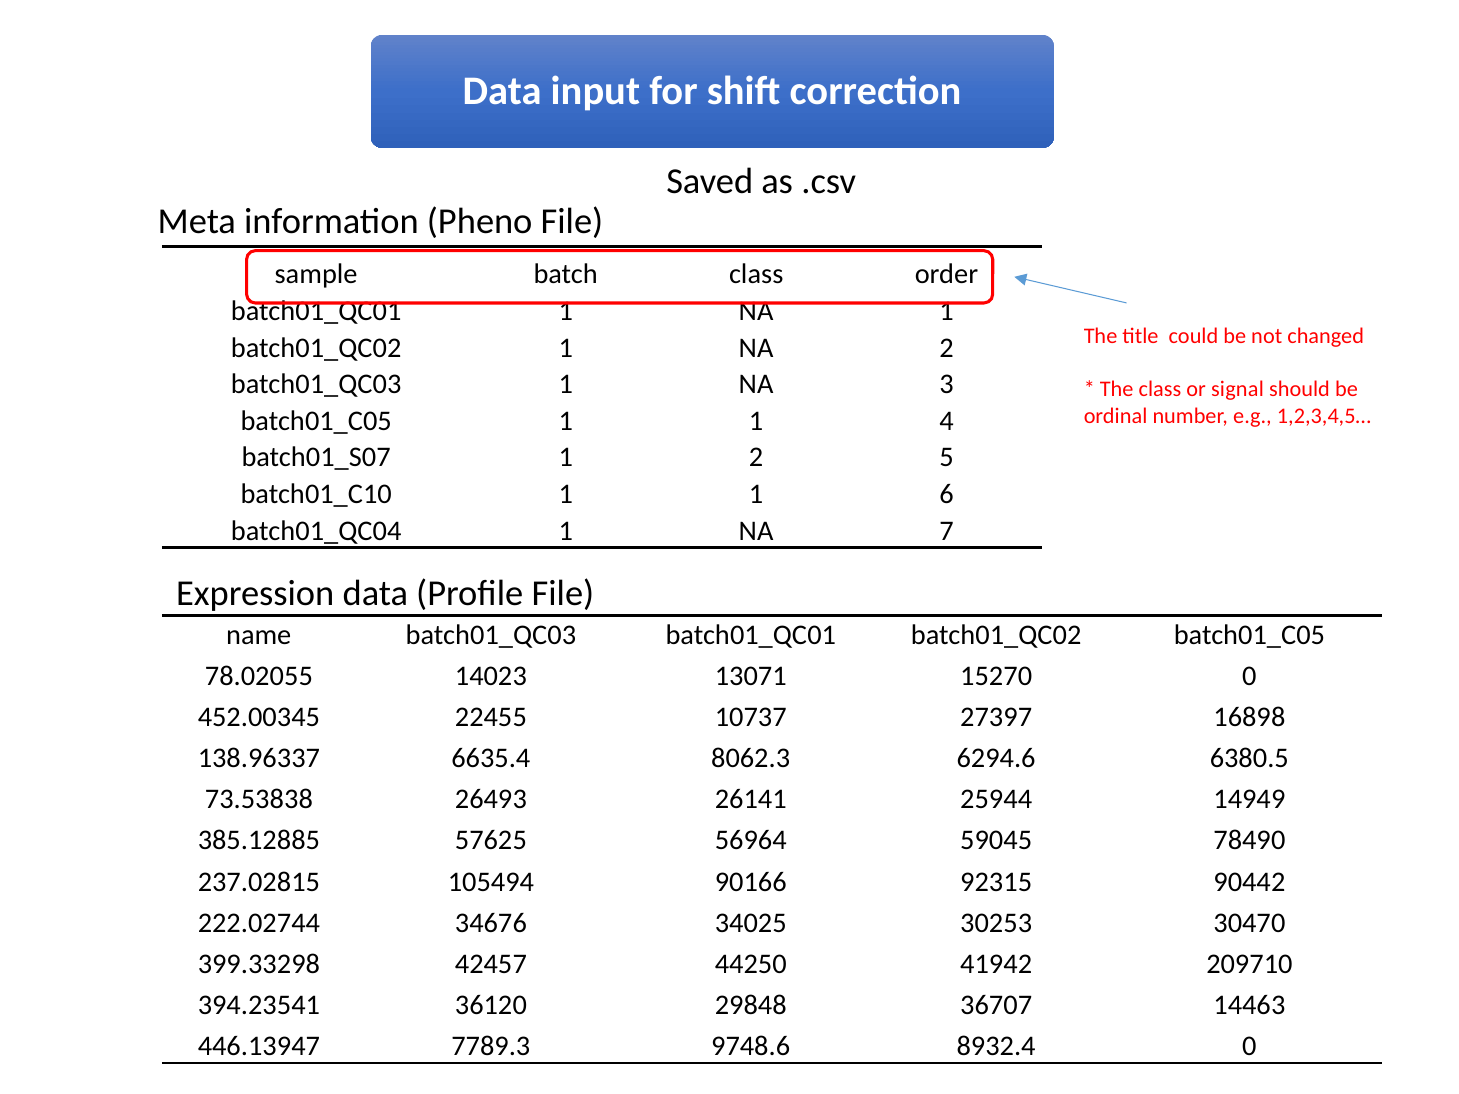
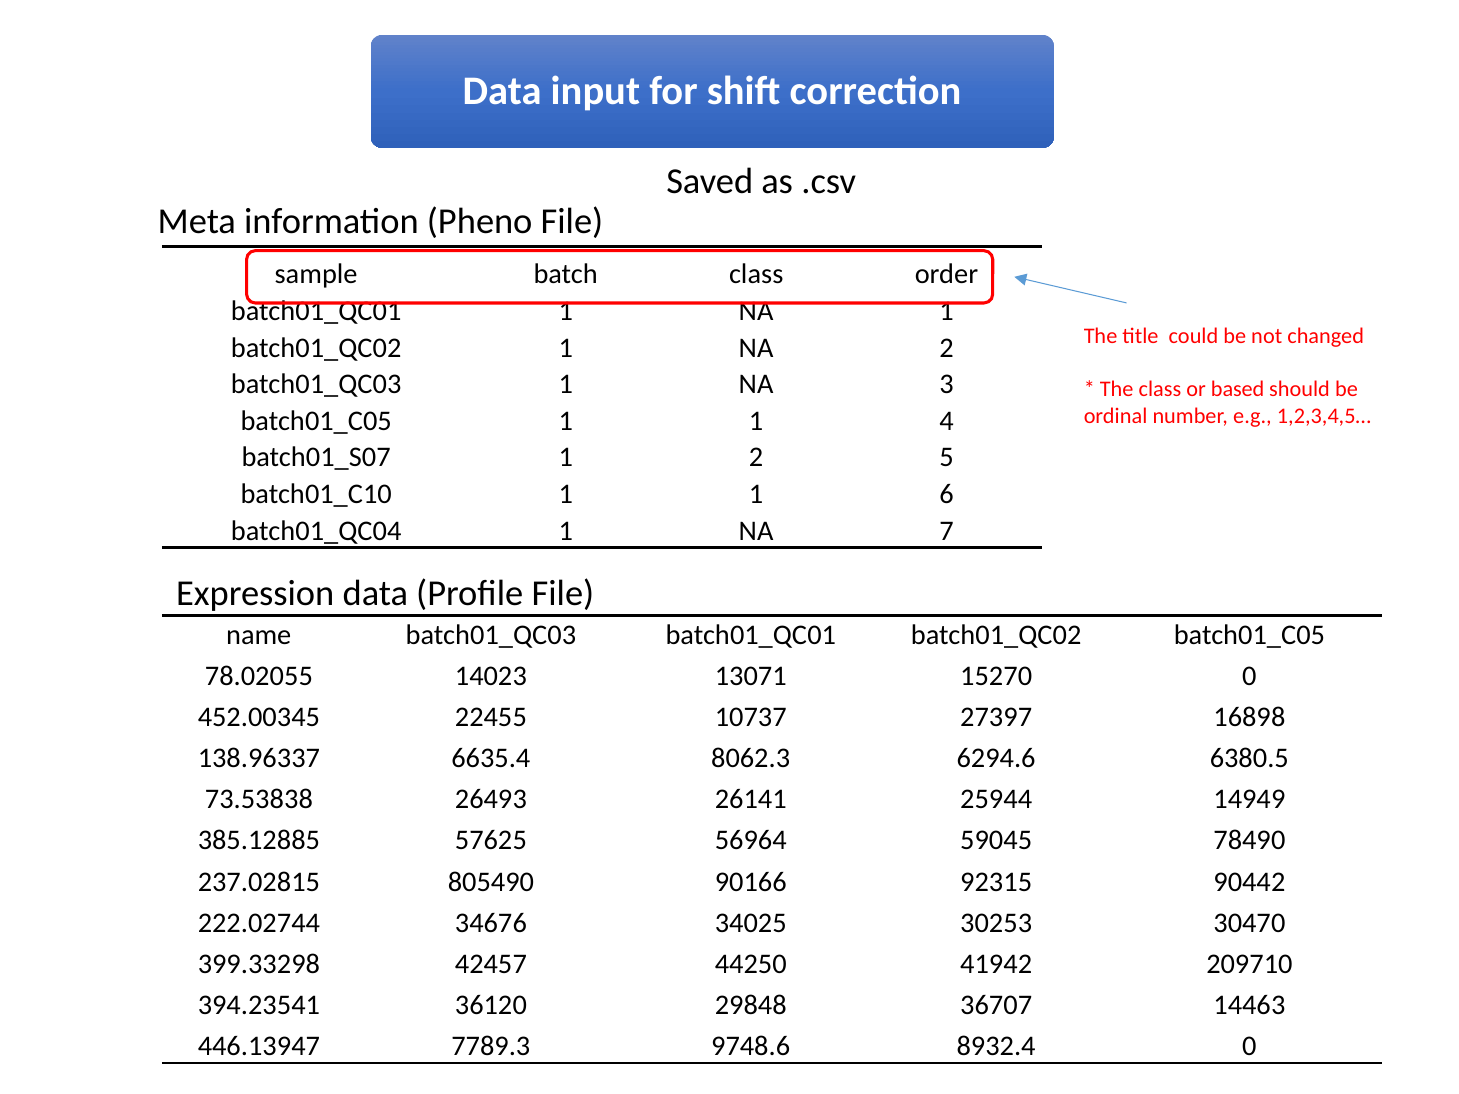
signal: signal -> based (1238, 390)
105494: 105494 -> 805490 (491, 882)
